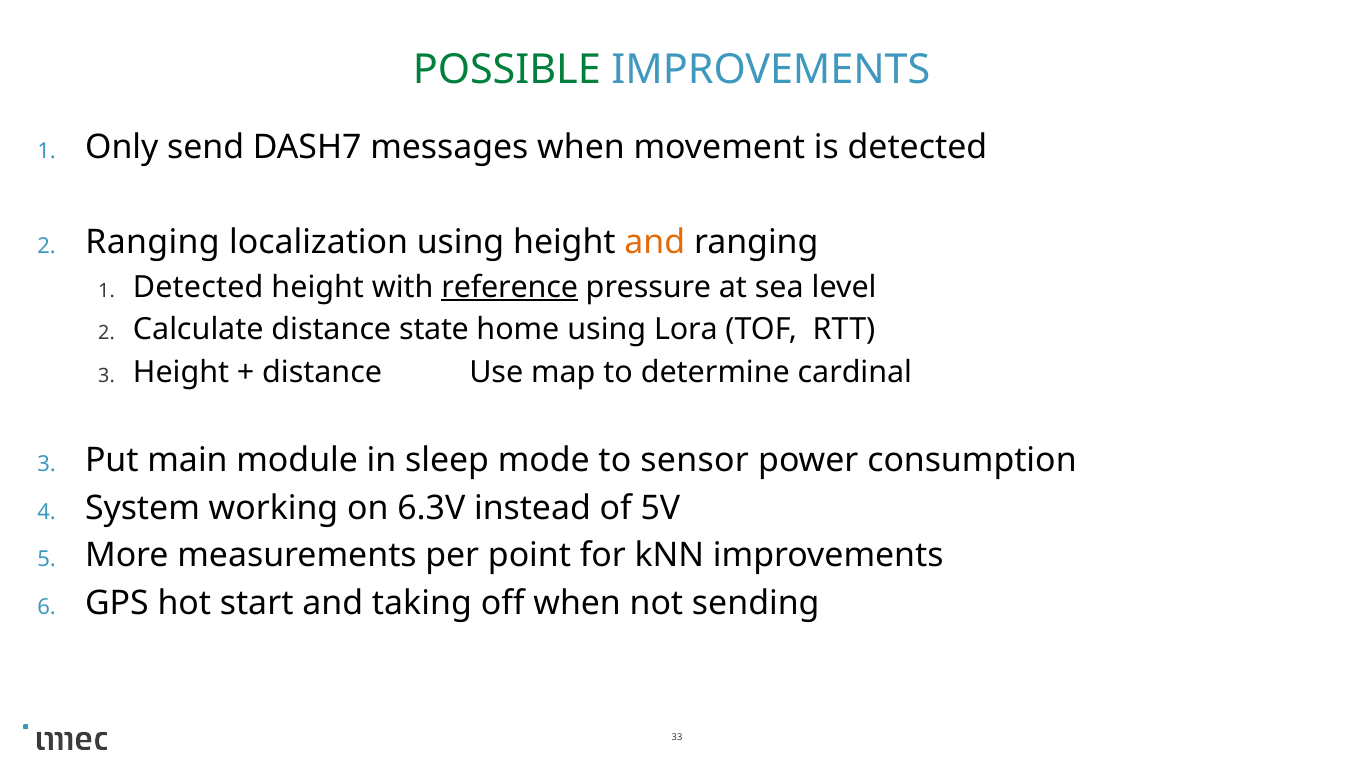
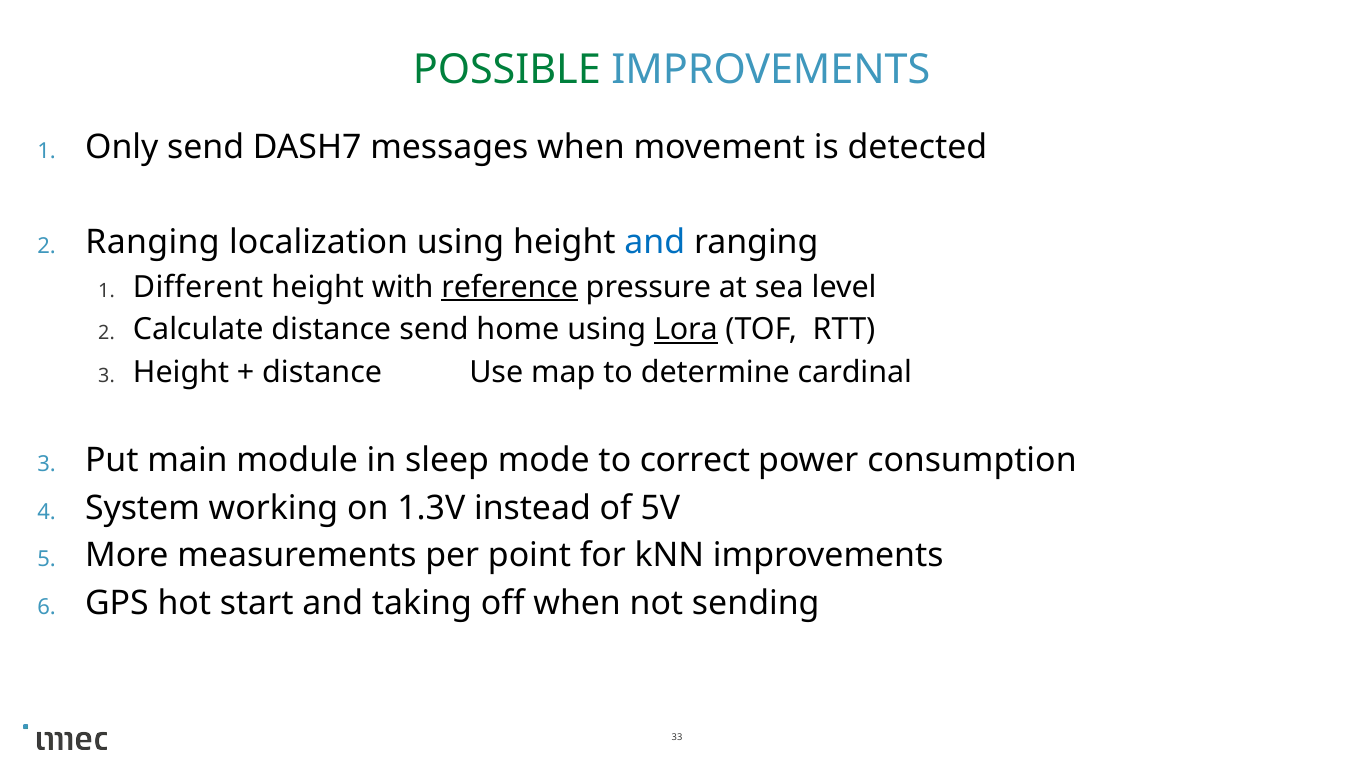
and colour: orange -> blue (655, 242)
Detected: Detected -> Different (198, 287)
distance state: state -> send (434, 330)
Lora underline: none -> present (686, 330)
sensor: sensor -> correct (695, 460)
6.3V: 6.3V -> 1.3V (431, 508)
